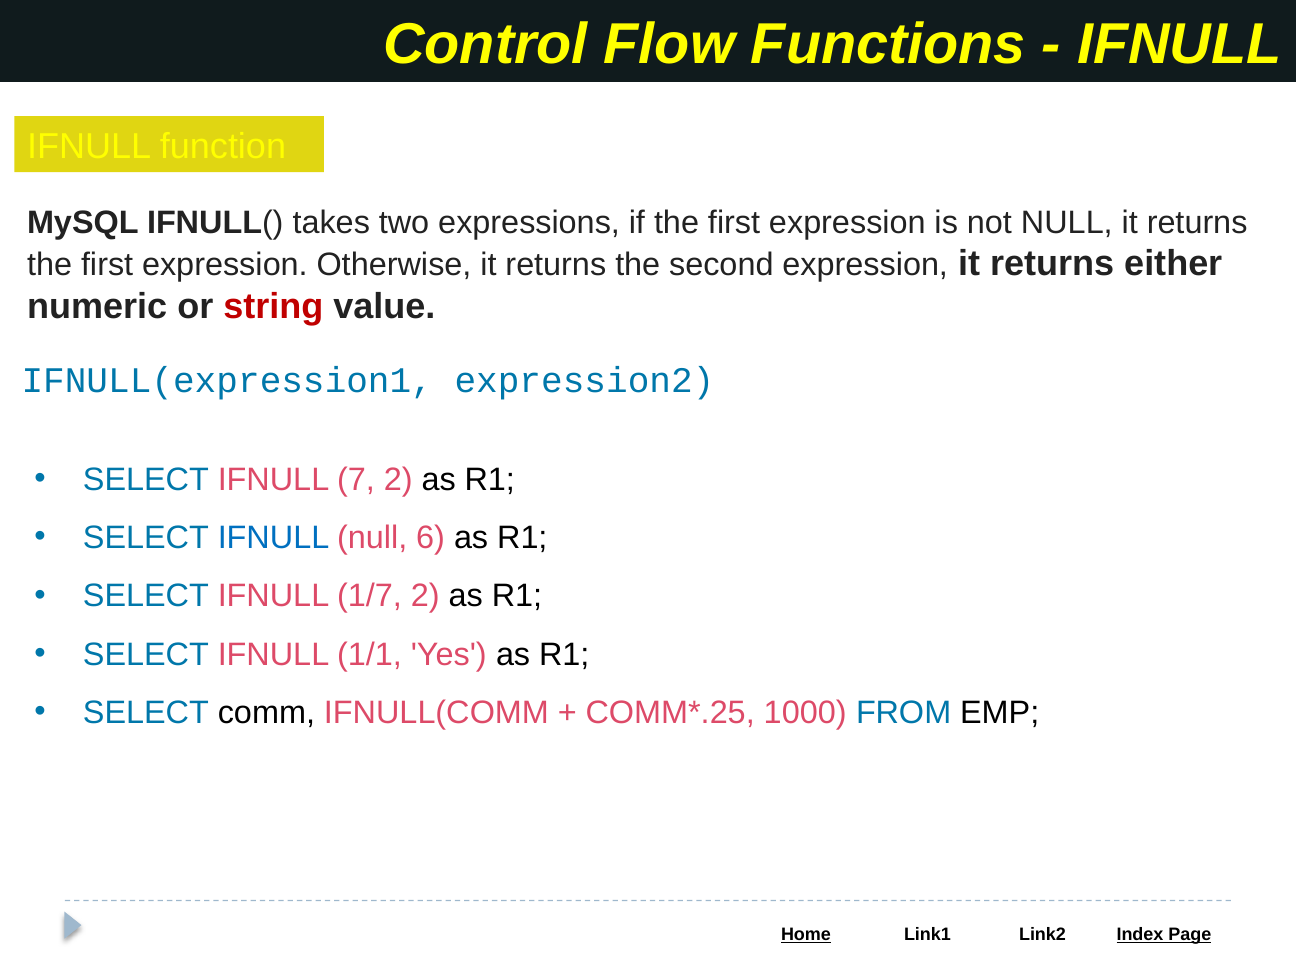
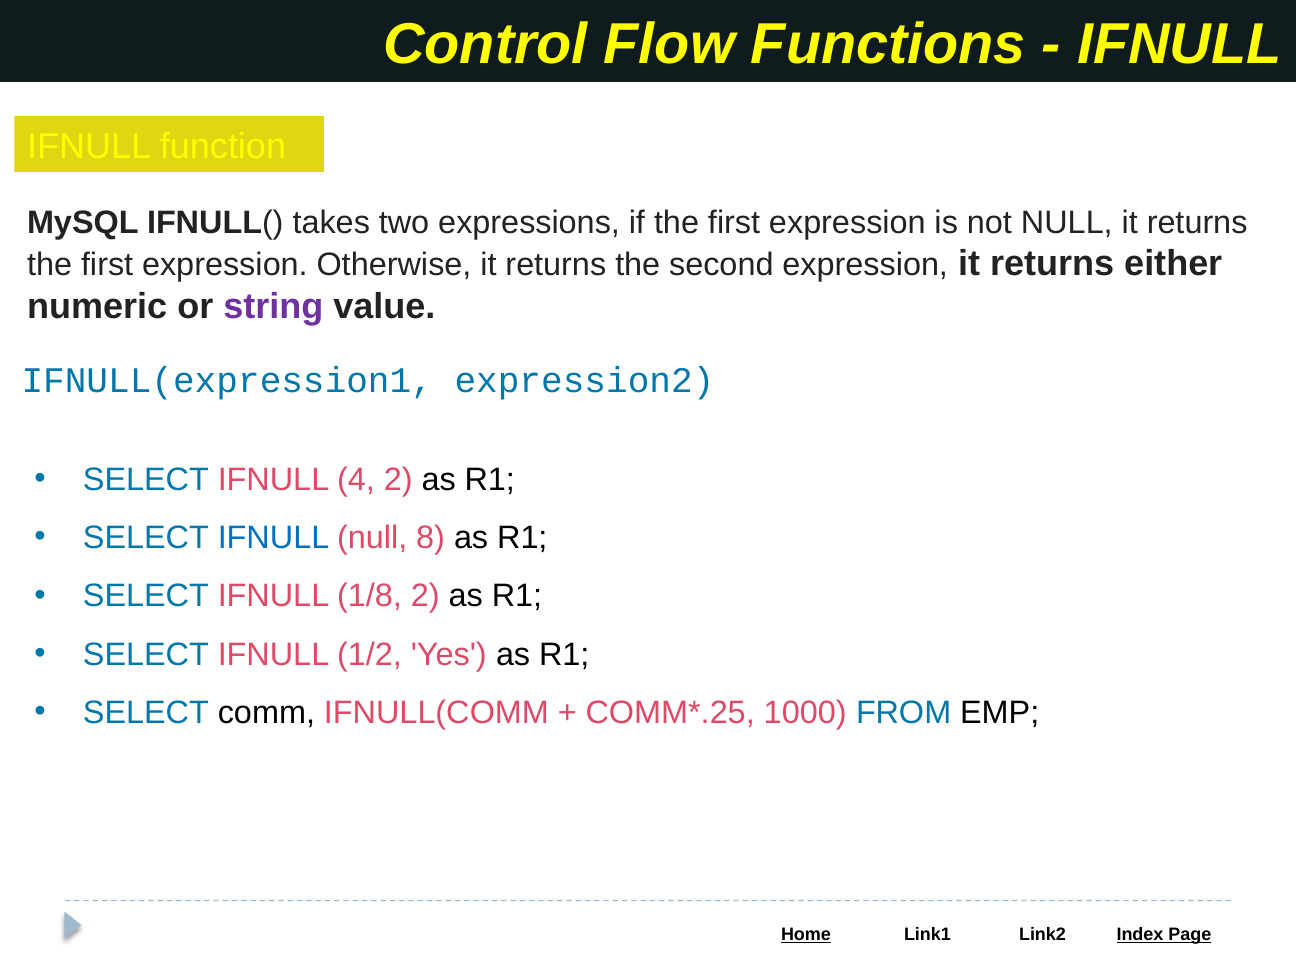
string colour: red -> purple (273, 307)
7: 7 -> 4 (356, 480)
6: 6 -> 8 (431, 538)
1/7: 1/7 -> 1/8 (369, 596)
1/1: 1/1 -> 1/2 (369, 655)
